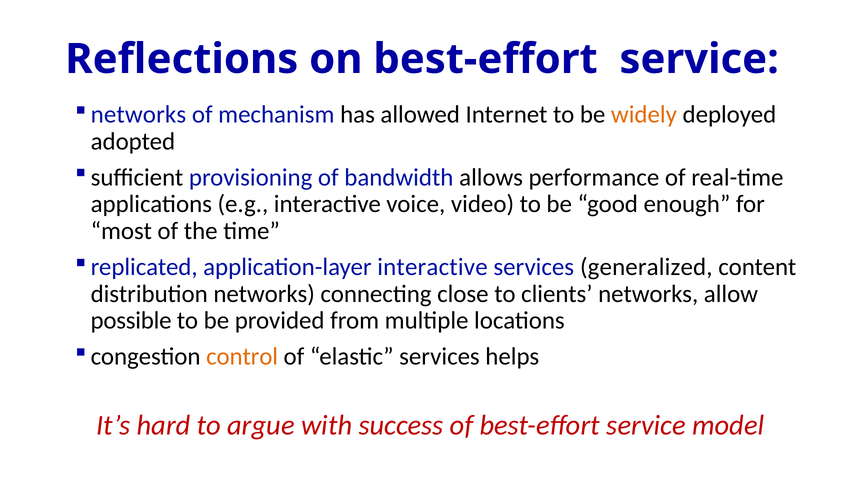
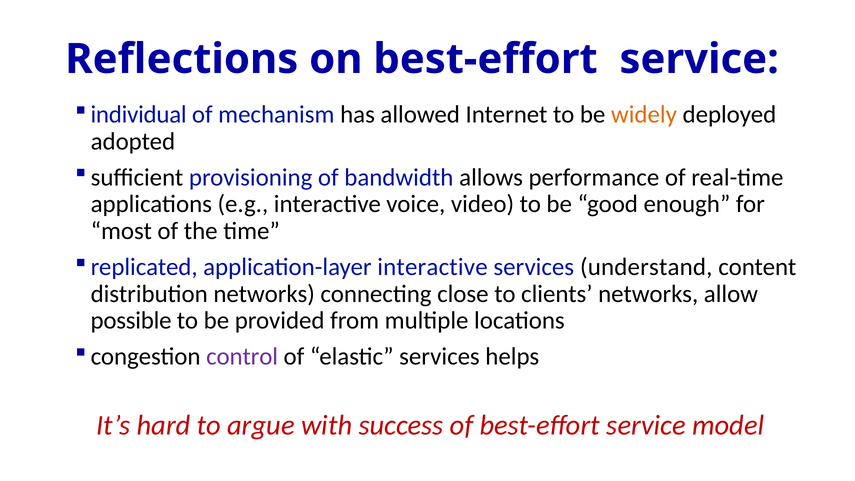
networks: networks -> individual (139, 115)
generalized: generalized -> understand (646, 267)
control colour: orange -> purple (242, 356)
